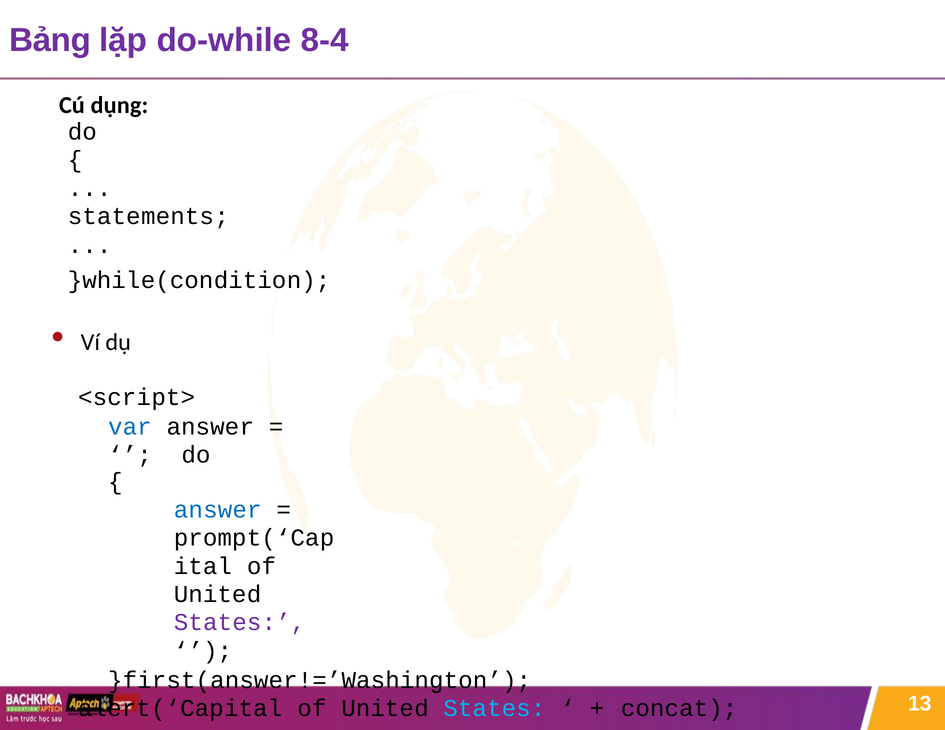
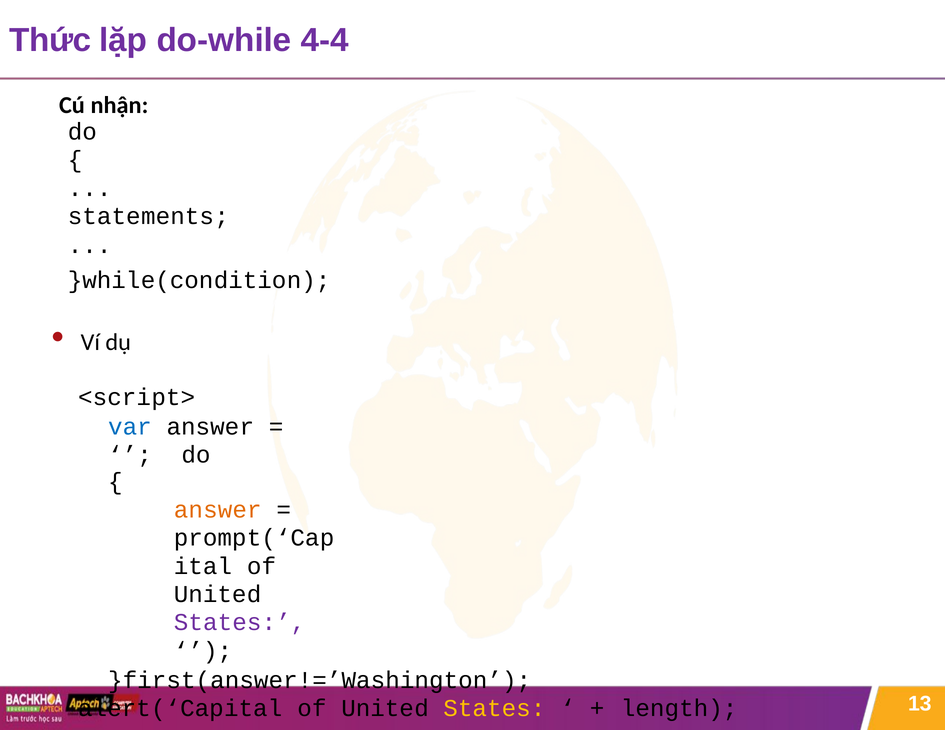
Bảng: Bảng -> Thức (50, 40)
8-4: 8-4 -> 4-4 (325, 40)
dụng: dụng -> nhận (119, 105)
answer colour: blue -> orange (218, 510)
States colour: light blue -> yellow (494, 709)
concat: concat -> length (679, 709)
